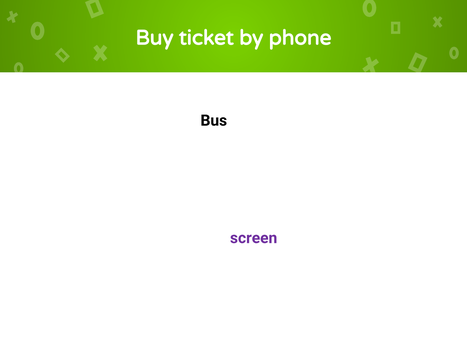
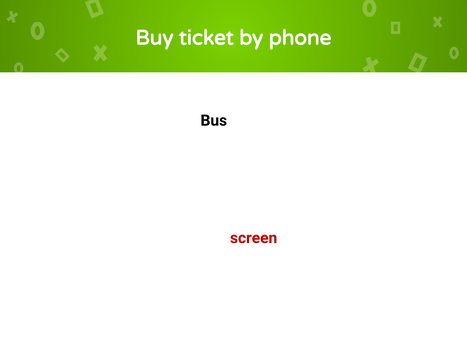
screen colour: purple -> red (254, 238)
